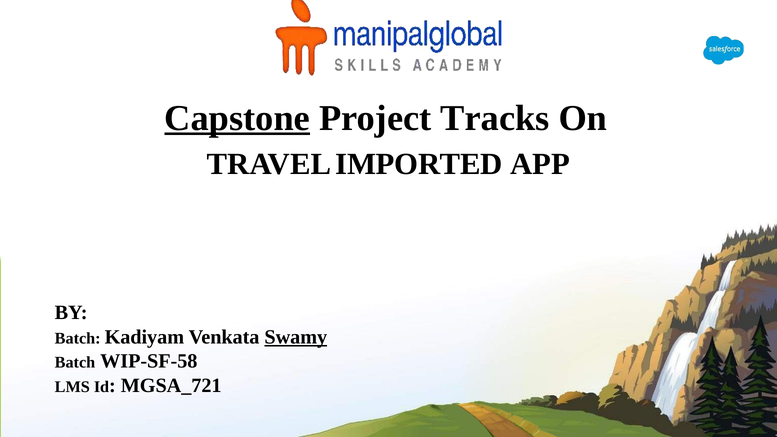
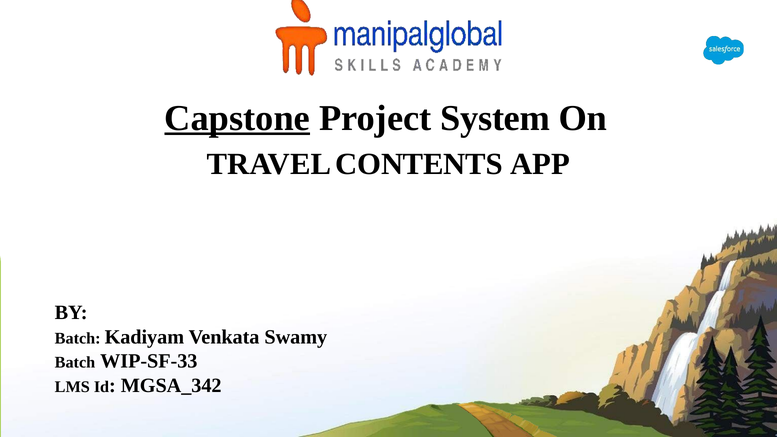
Tracks: Tracks -> System (495, 118)
IMPORTED: IMPORTED -> CONTENTS (419, 164)
Swamy underline: present -> none (296, 337)
WIP-SF-58: WIP-SF-58 -> WIP-SF-33 (149, 361)
MGSA_721: MGSA_721 -> MGSA_342 (171, 386)
